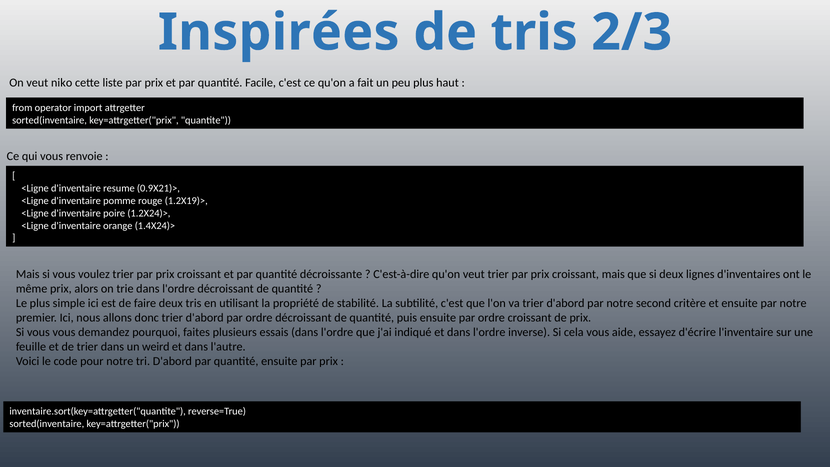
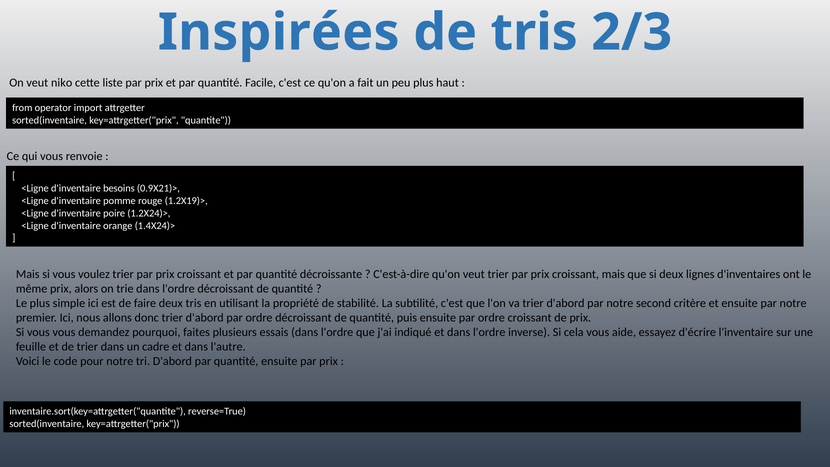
resume: resume -> besoins (119, 188)
weird: weird -> cadre (156, 347)
